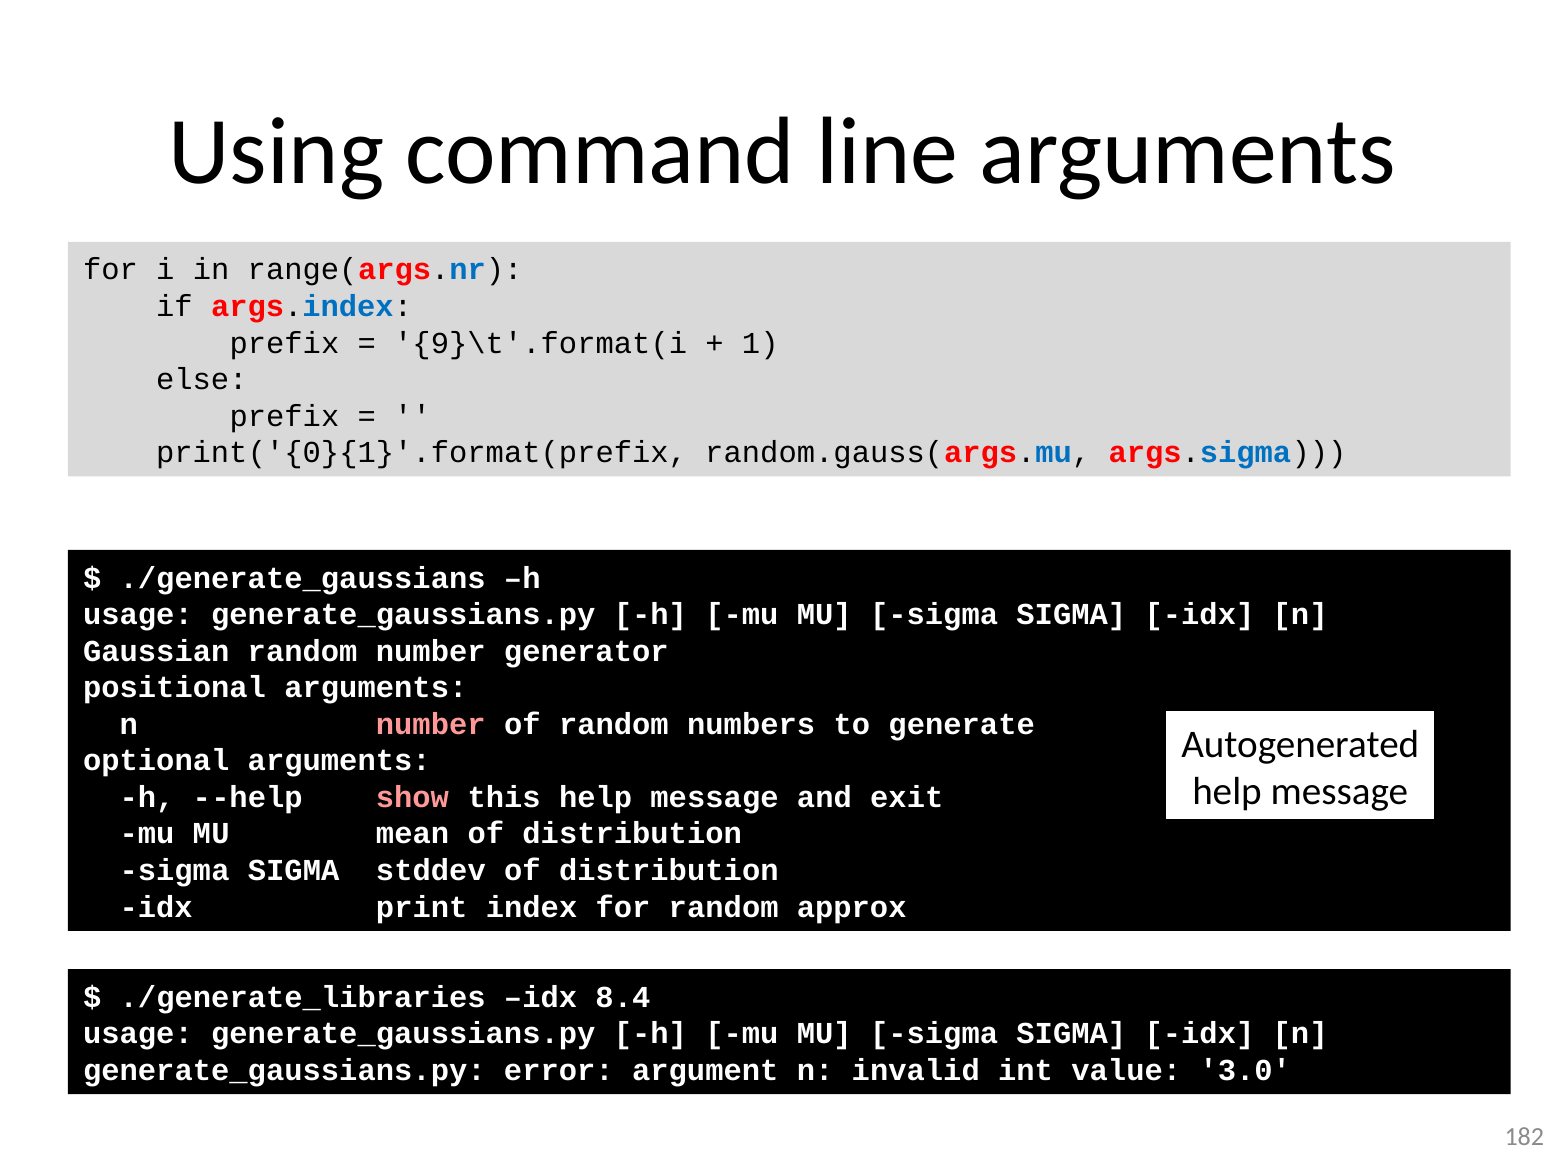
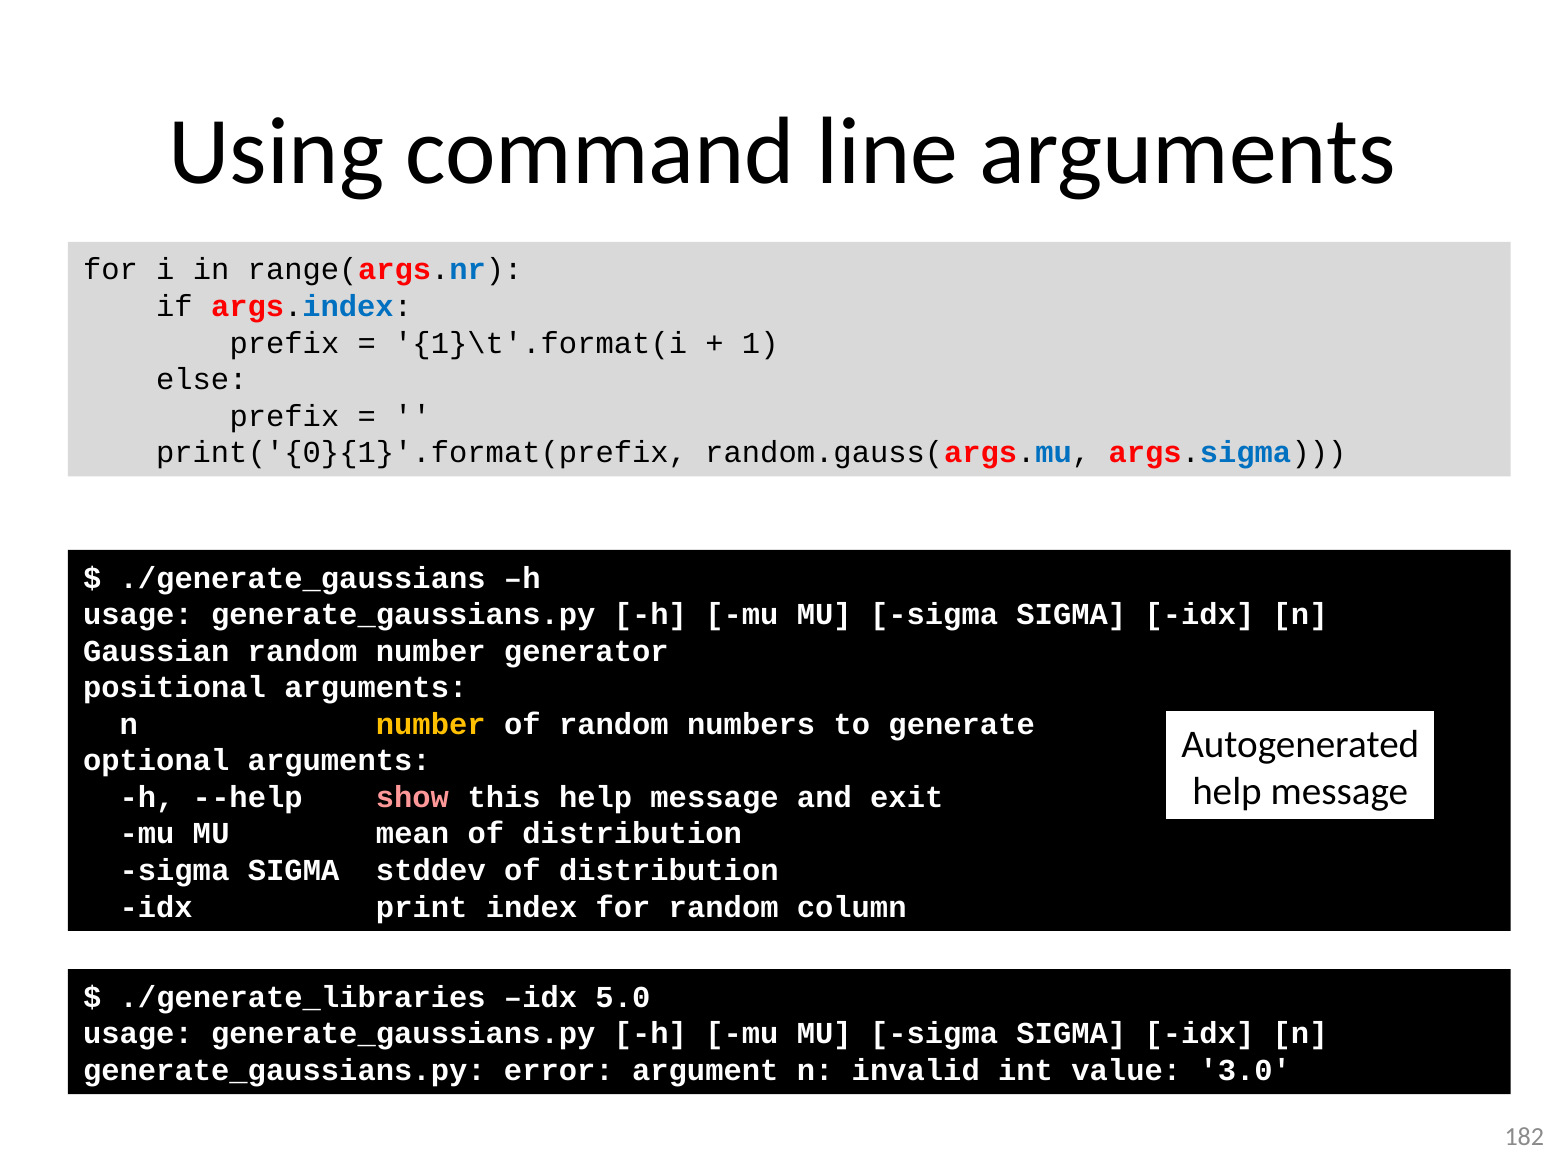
9}\t'.format(i: 9}\t'.format(i -> 1}\t'.format(i (541, 343)
number colour: pink -> yellow (431, 725)
approx: approx -> column (852, 907)
8.4: 8.4 -> 5.0 (623, 998)
